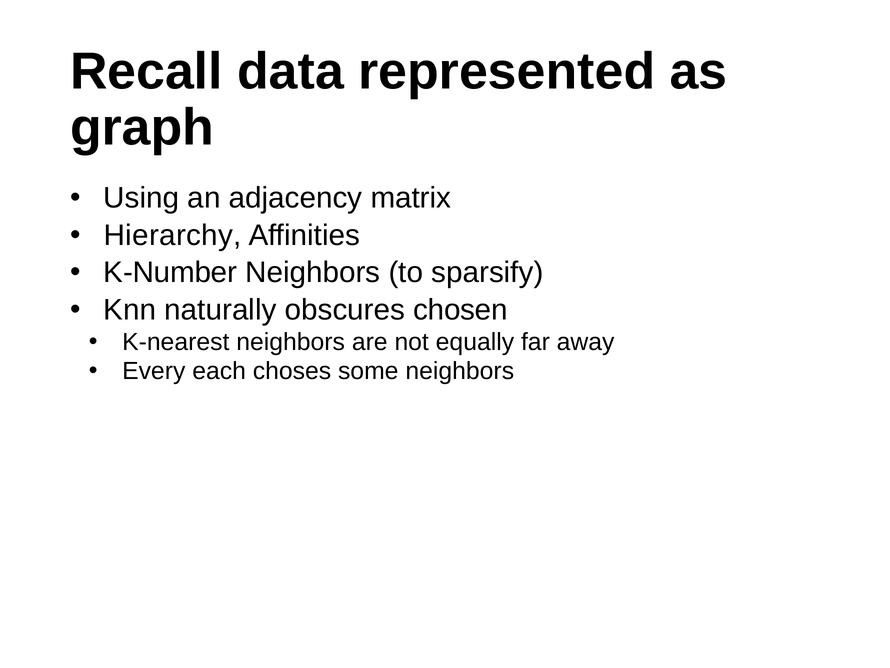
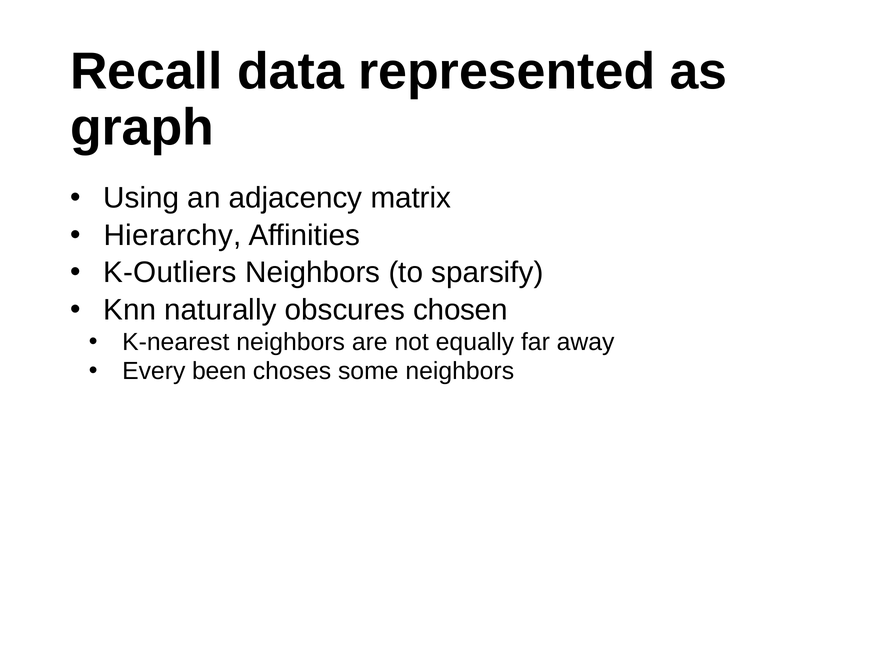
K-Number: K-Number -> K-Outliers (170, 272)
each: each -> been (219, 371)
